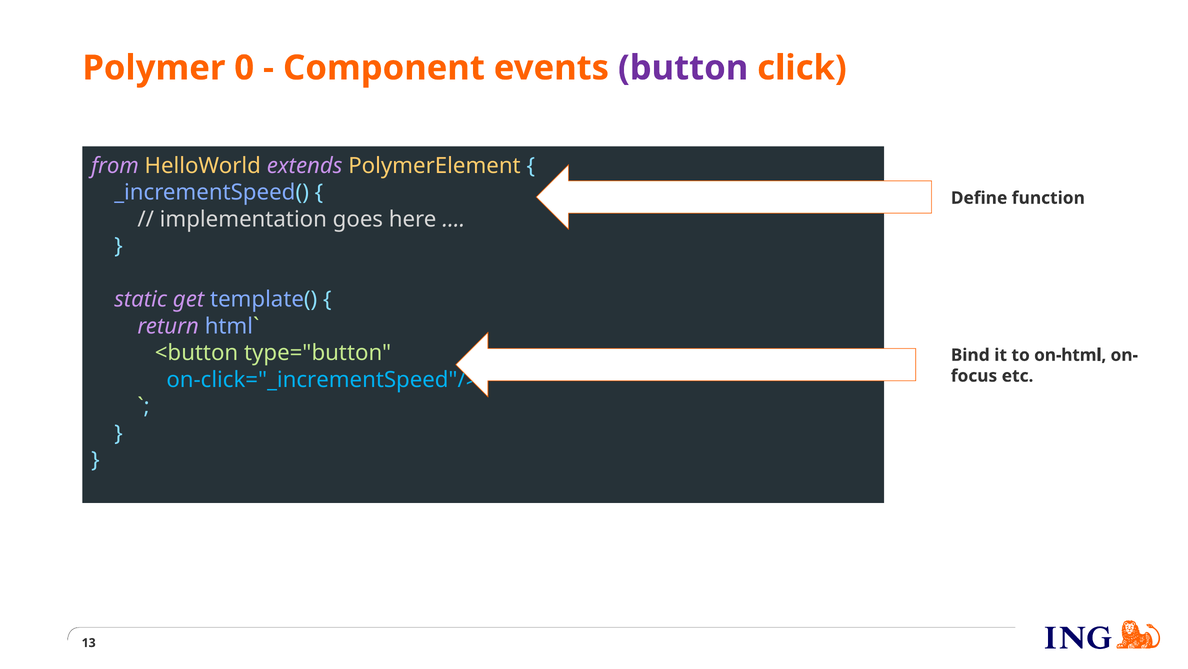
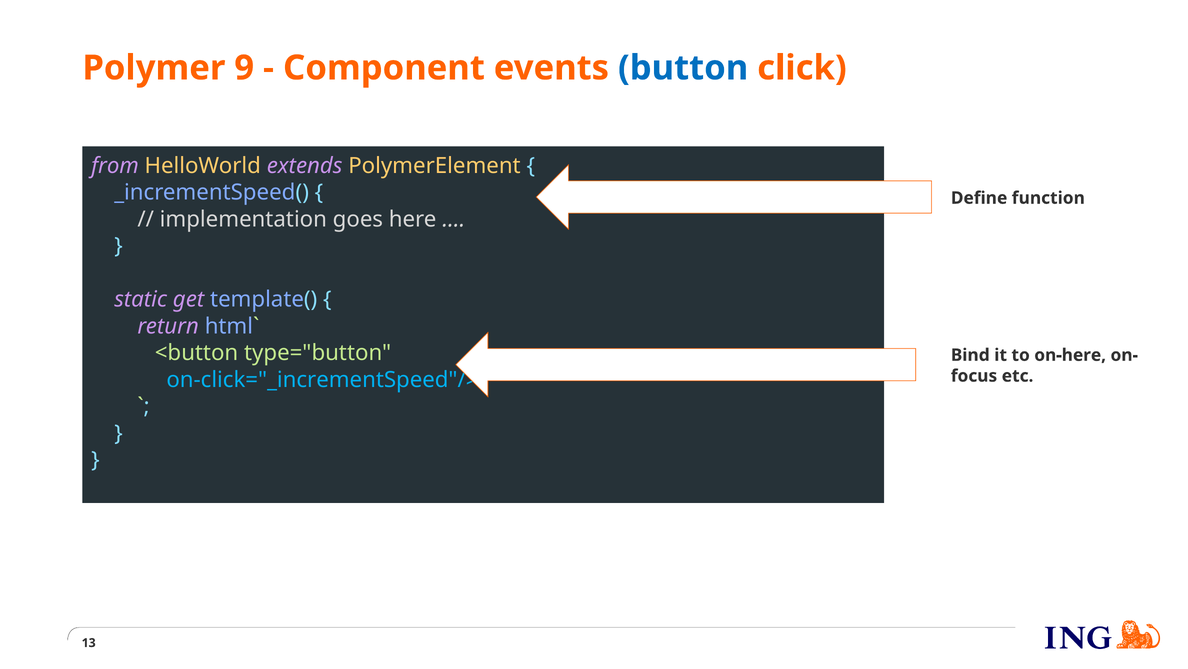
0: 0 -> 9 (244, 68)
button colour: purple -> blue (683, 68)
on-html: on-html -> on-here (1070, 355)
